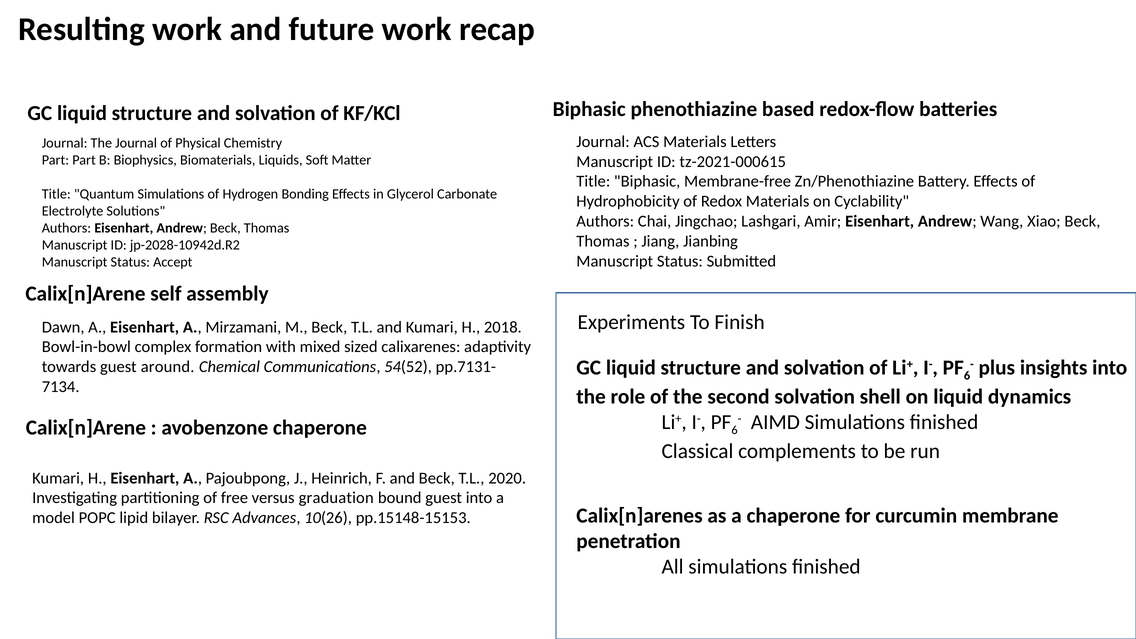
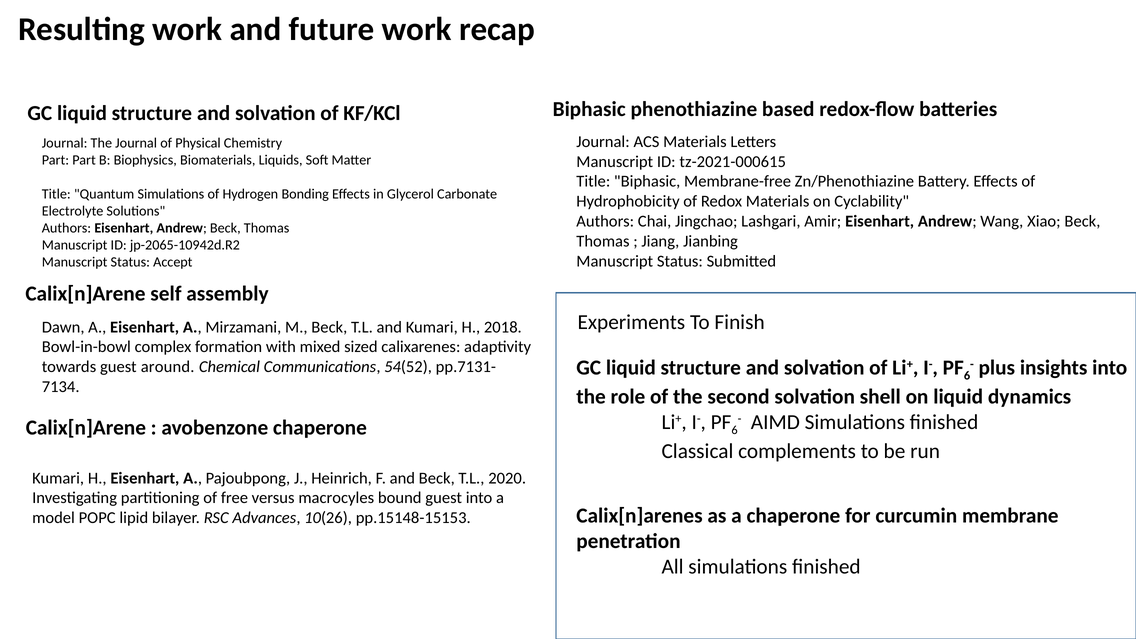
jp-2028-10942d.R2: jp-2028-10942d.R2 -> jp-2065-10942d.R2 (185, 245)
graduation: graduation -> macrocyles (336, 498)
